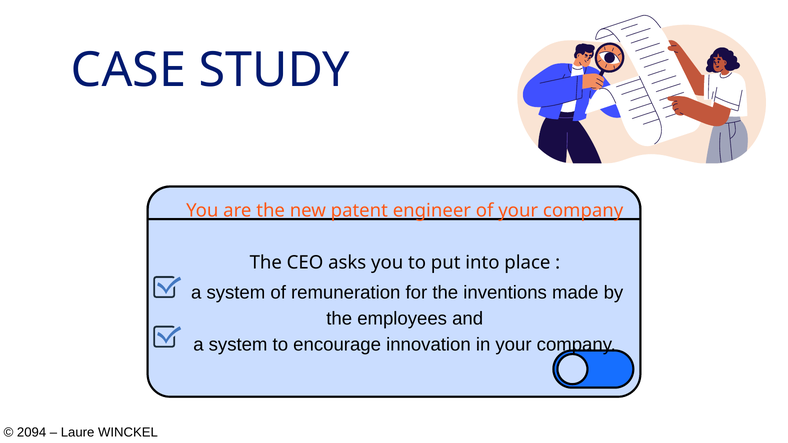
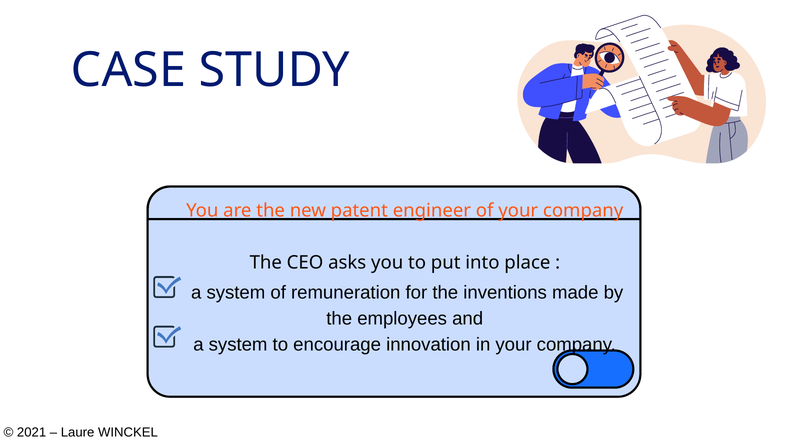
2094: 2094 -> 2021 (32, 433)
